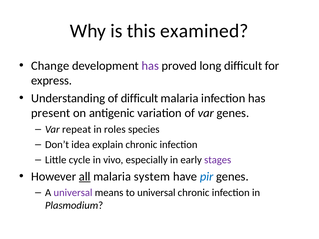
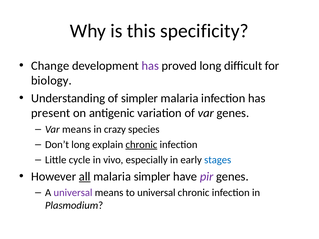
examined: examined -> specificity (204, 31)
express: express -> biology (51, 81)
of difficult: difficult -> simpler (140, 98)
Var repeat: repeat -> means (77, 129)
roles: roles -> crazy (115, 129)
Don’t idea: idea -> long (81, 145)
chronic underline: none -> present (141, 145)
stages colour: purple -> blue (218, 160)
malaria system: system -> simpler (152, 177)
pir colour: blue -> purple (207, 177)
